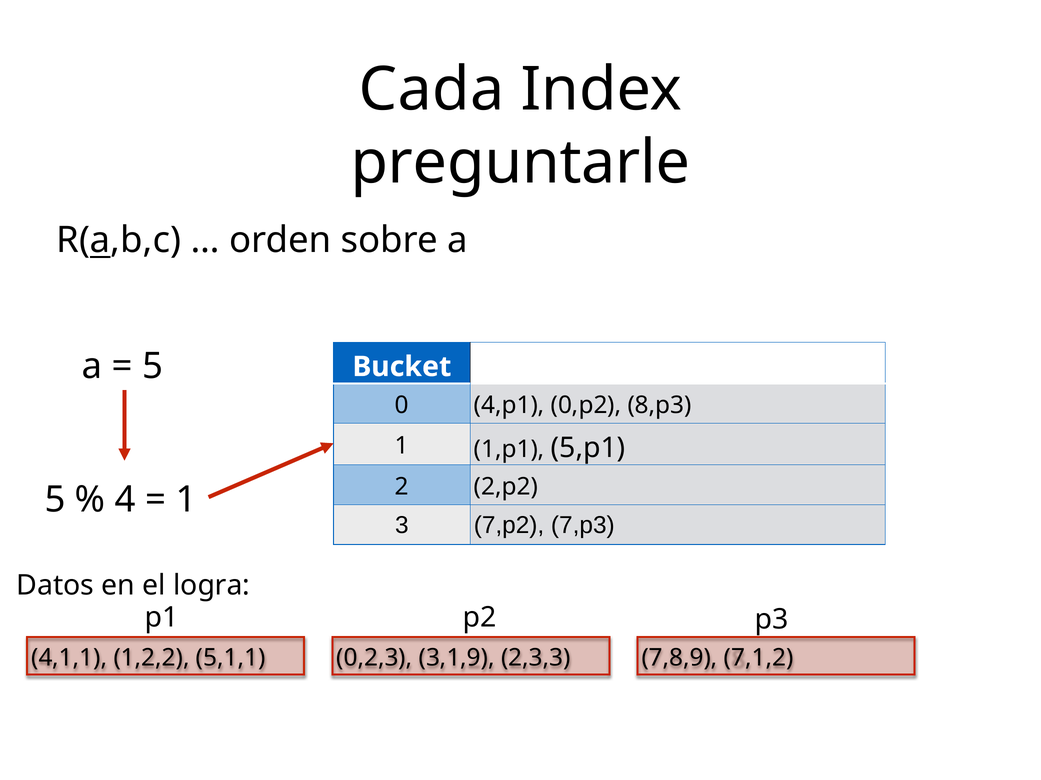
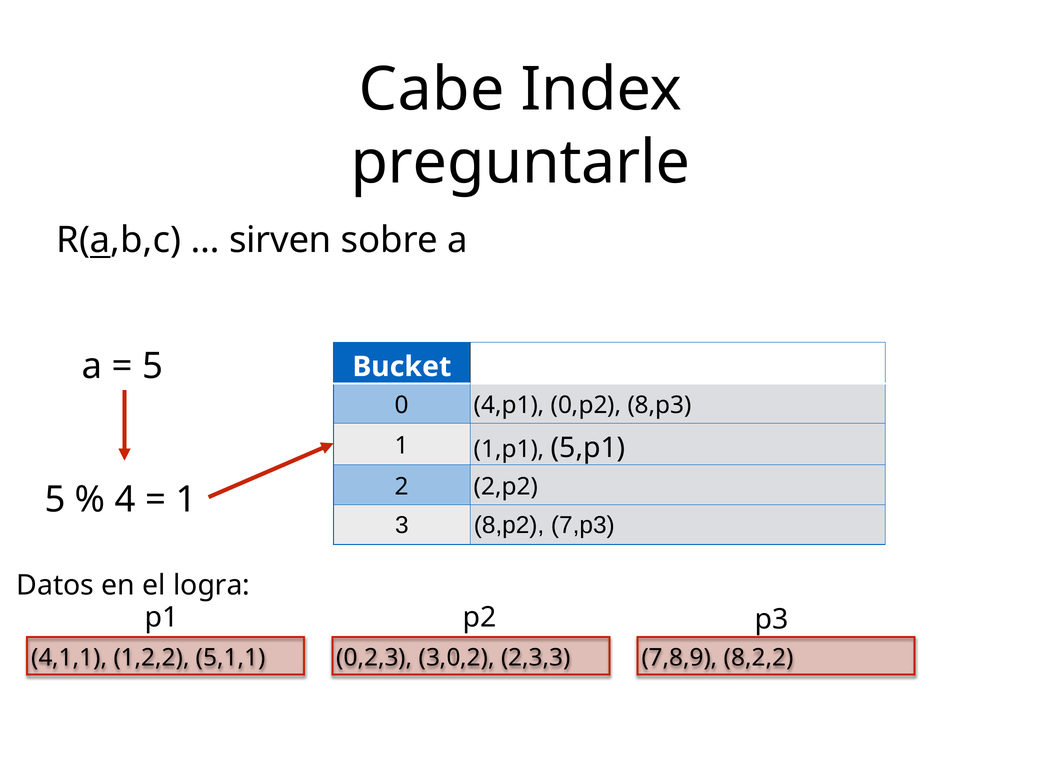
Cada: Cada -> Cabe (432, 90)
orden: orden -> sirven (280, 241)
7,p2: 7,p2 -> 8,p2 (509, 525)
3,1,9: 3,1,9 -> 3,0,2 (457, 658)
7,1,2: 7,1,2 -> 8,2,2 (759, 658)
